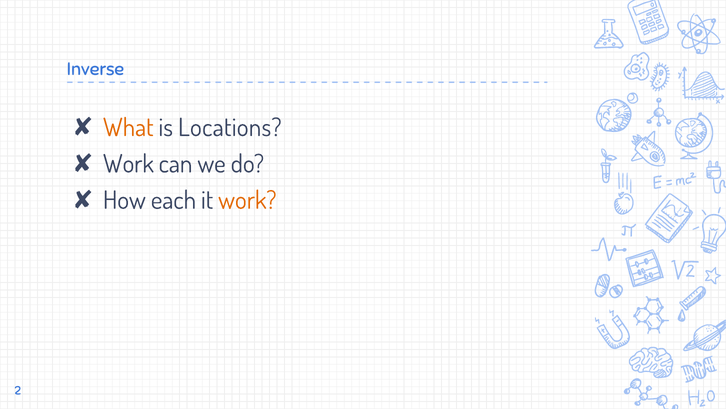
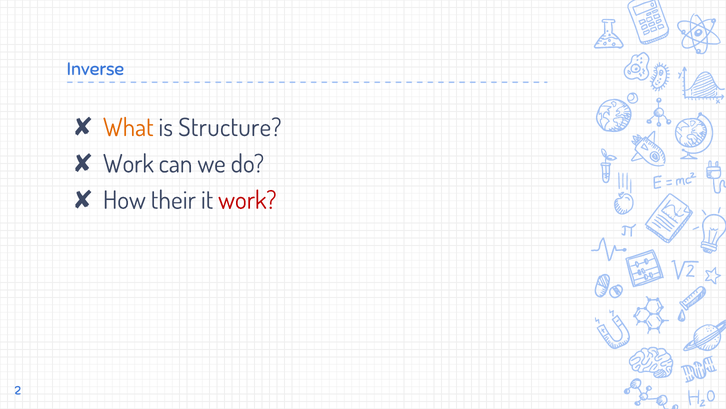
Locations: Locations -> Structure (230, 128)
each: each -> their (173, 200)
work colour: orange -> red (247, 200)
